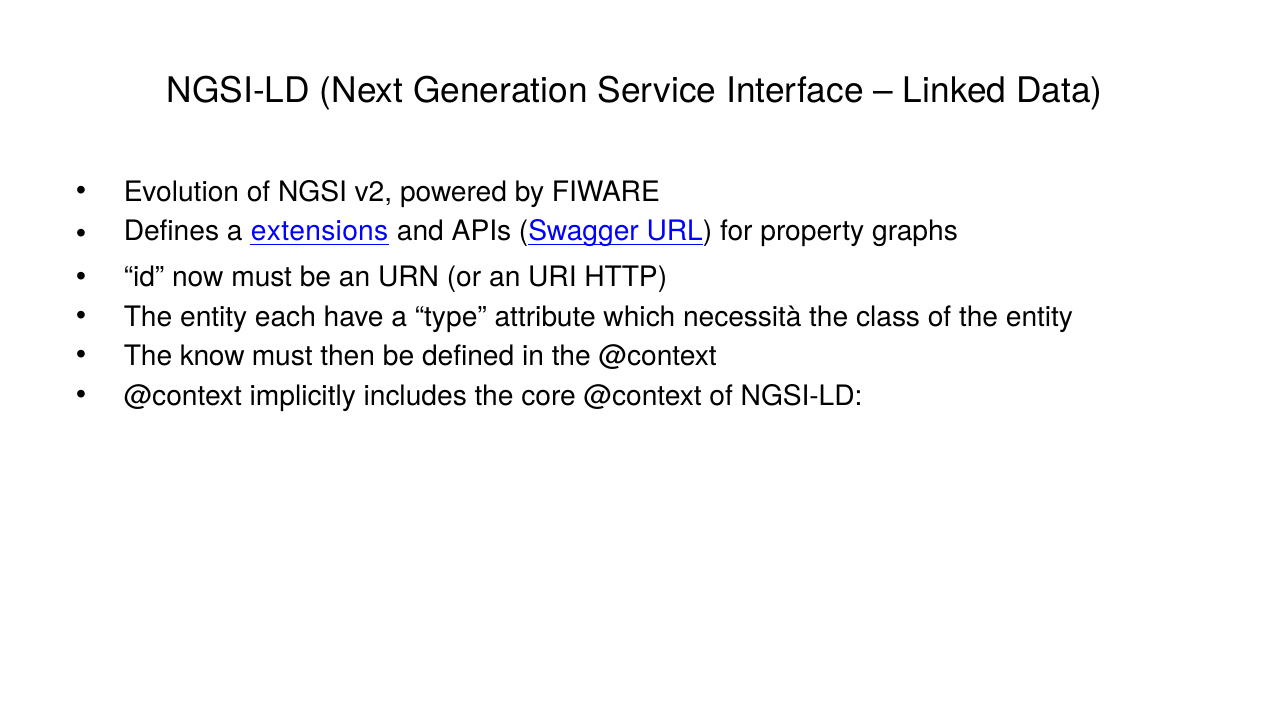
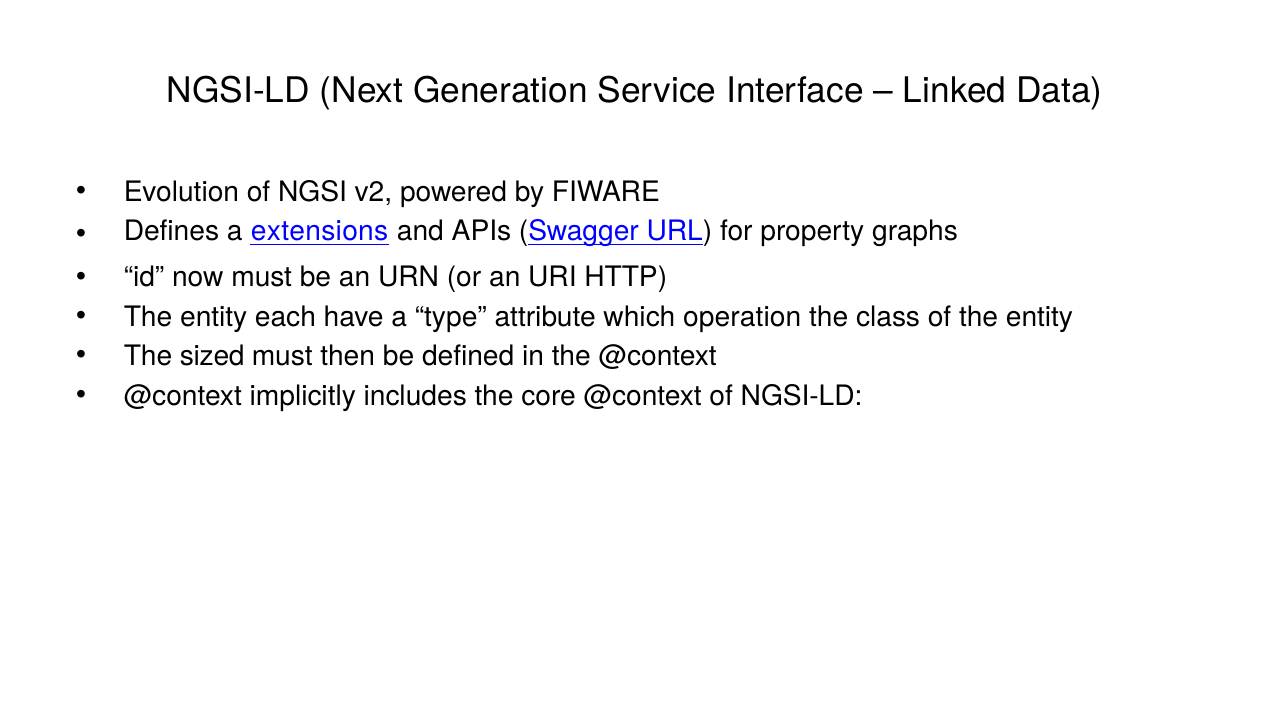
necessità: necessità -> operation (742, 317)
know: know -> sized (212, 357)
